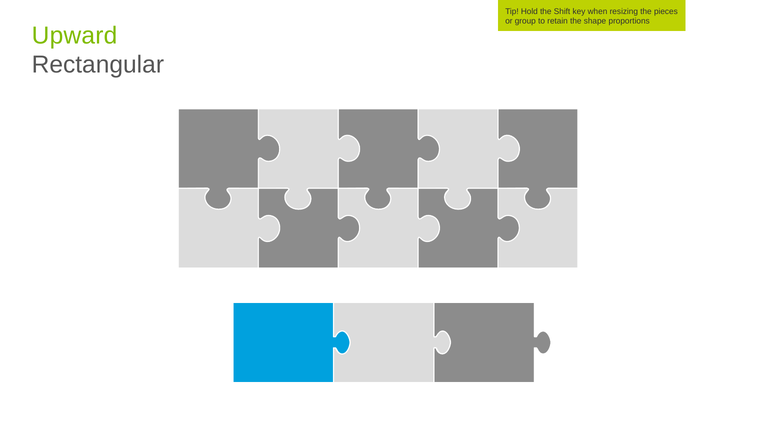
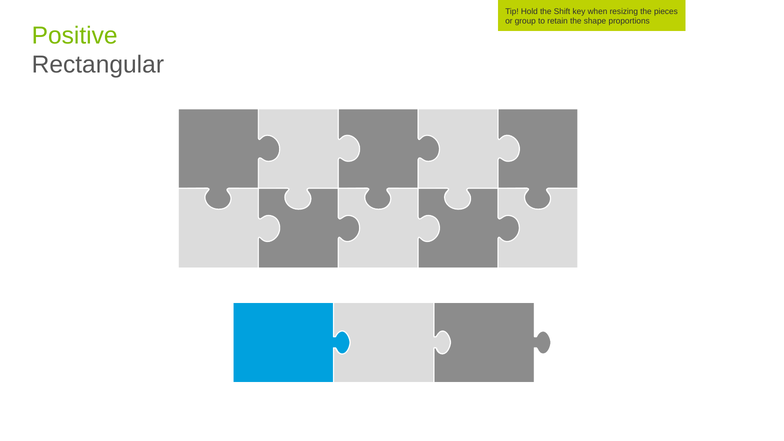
Upward: Upward -> Positive (75, 35)
